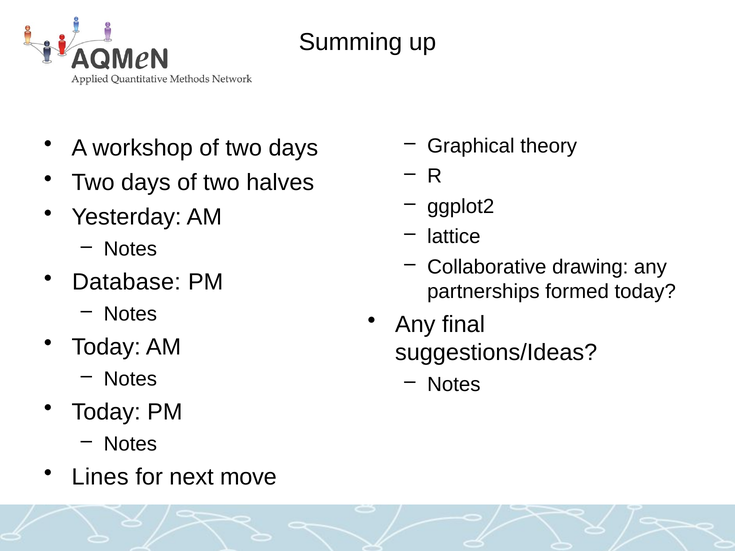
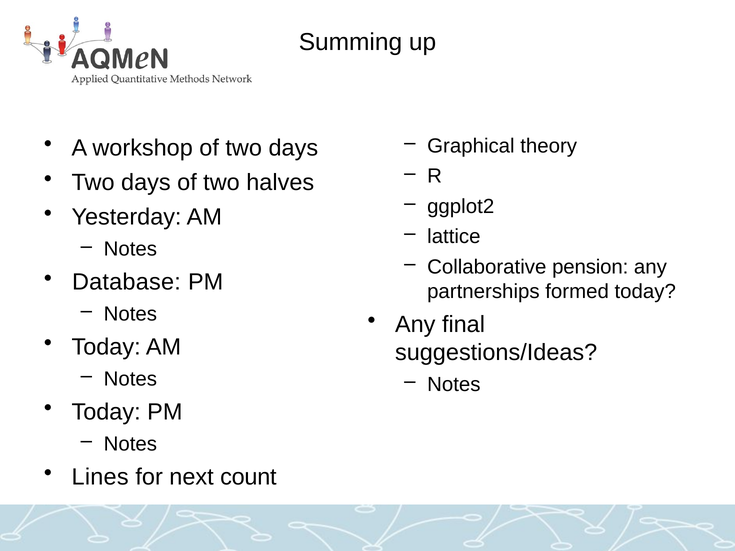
drawing: drawing -> pension (590, 267)
move: move -> count (248, 477)
